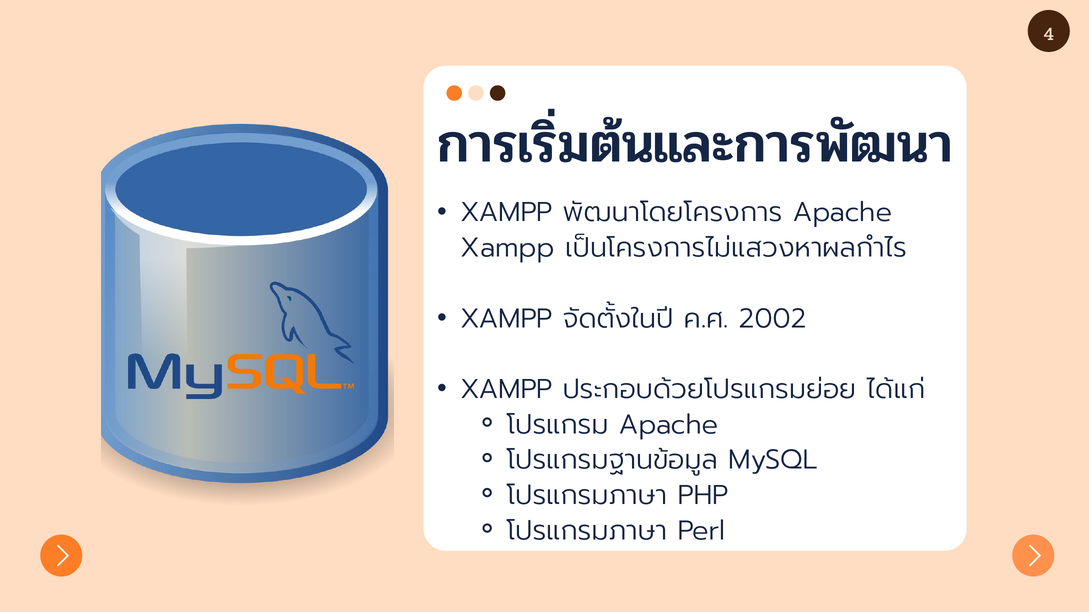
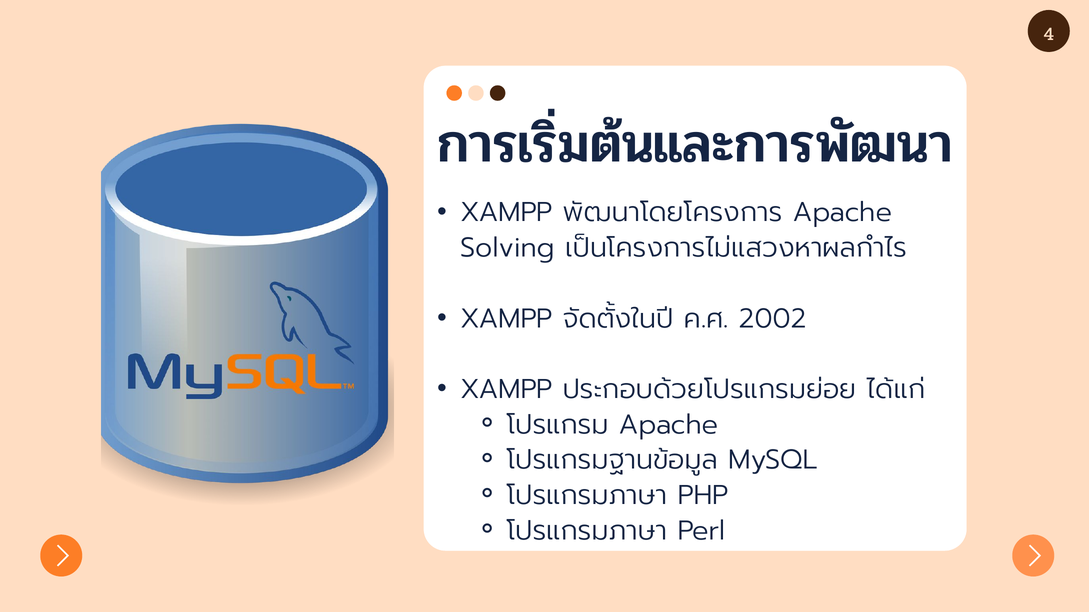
Xampp: Xampp -> Solving (507, 248)
